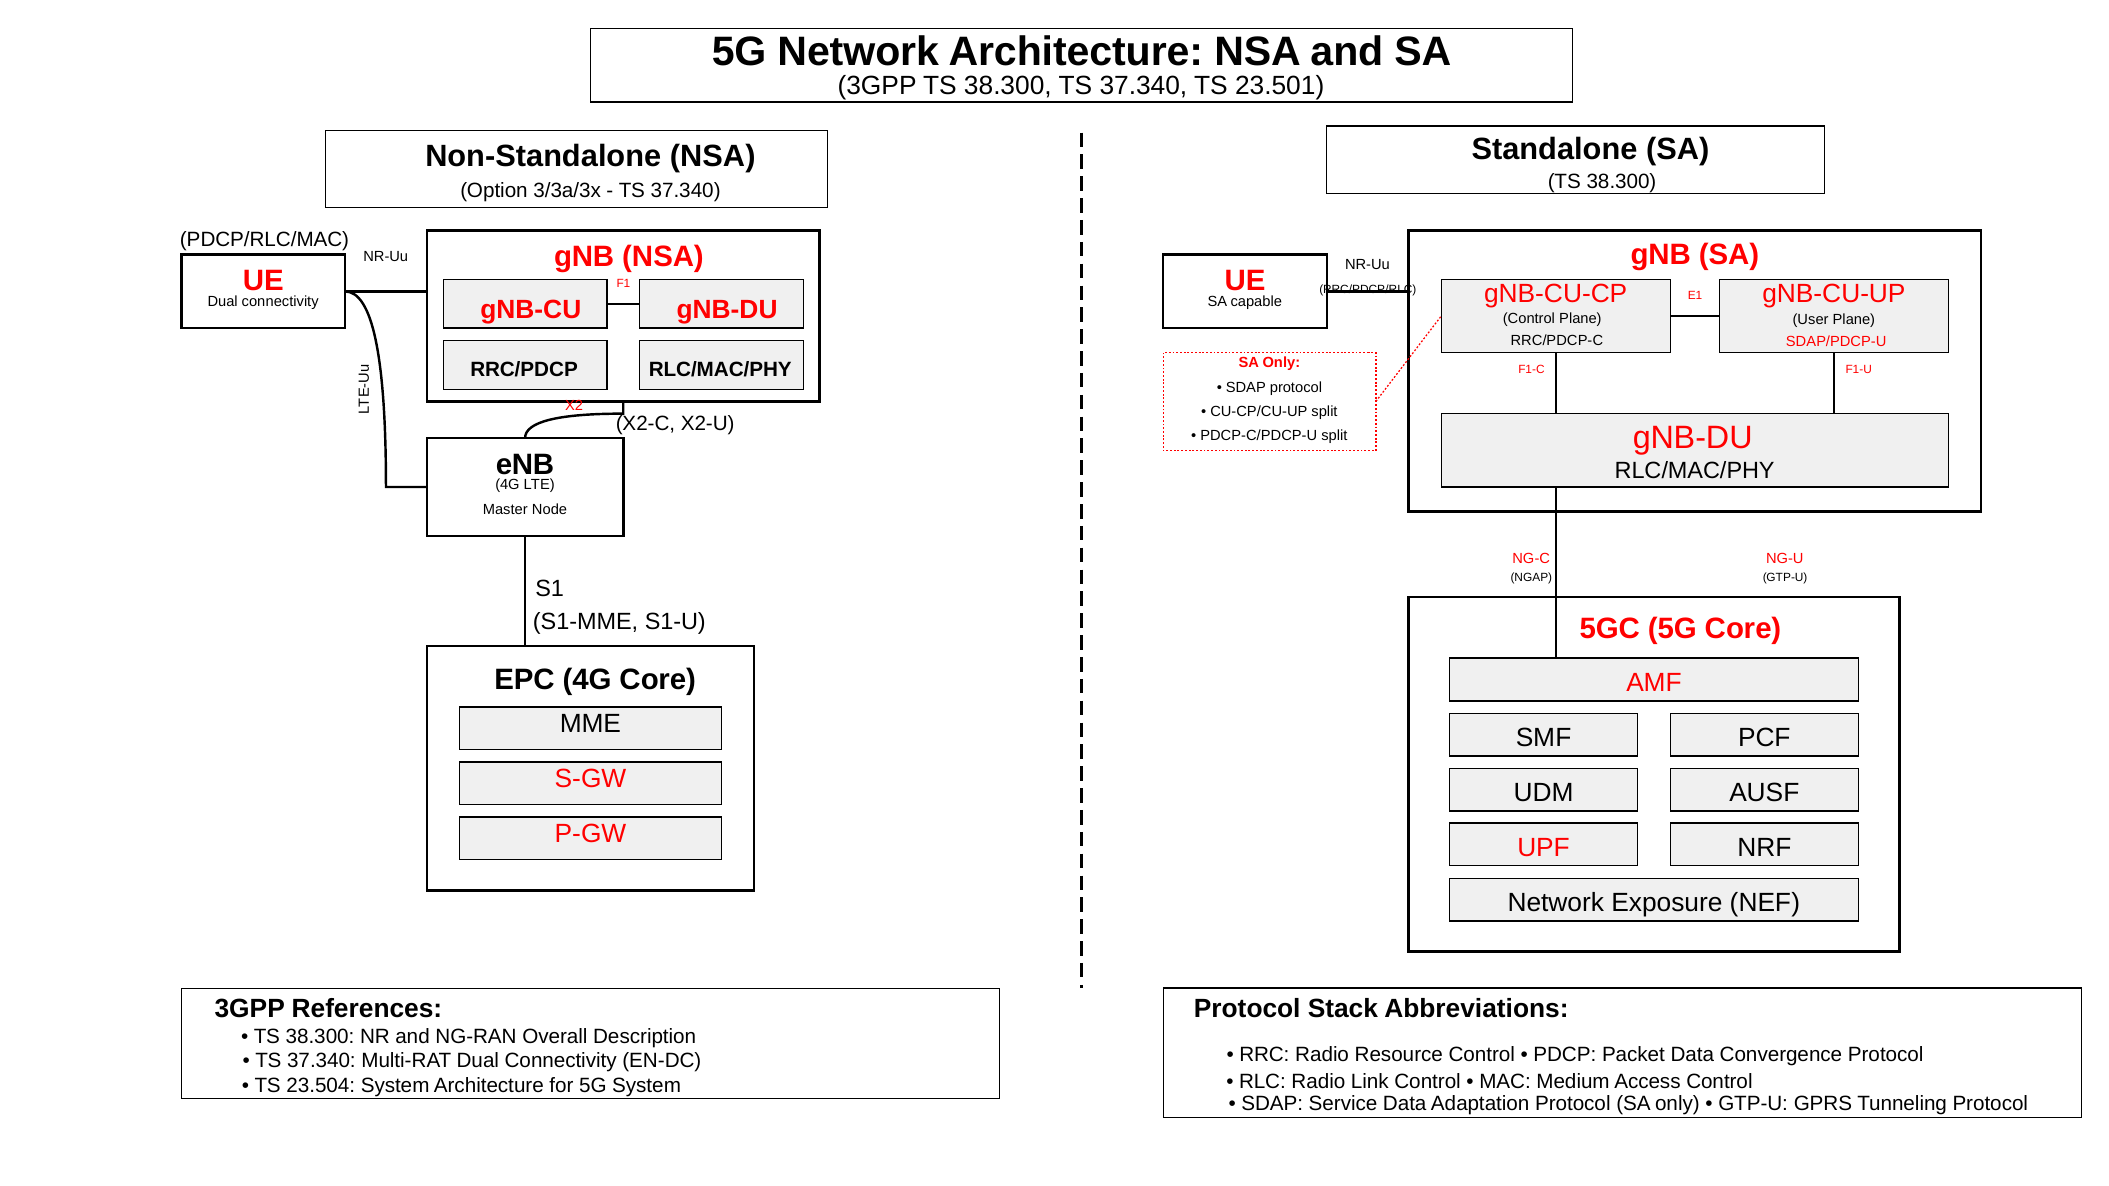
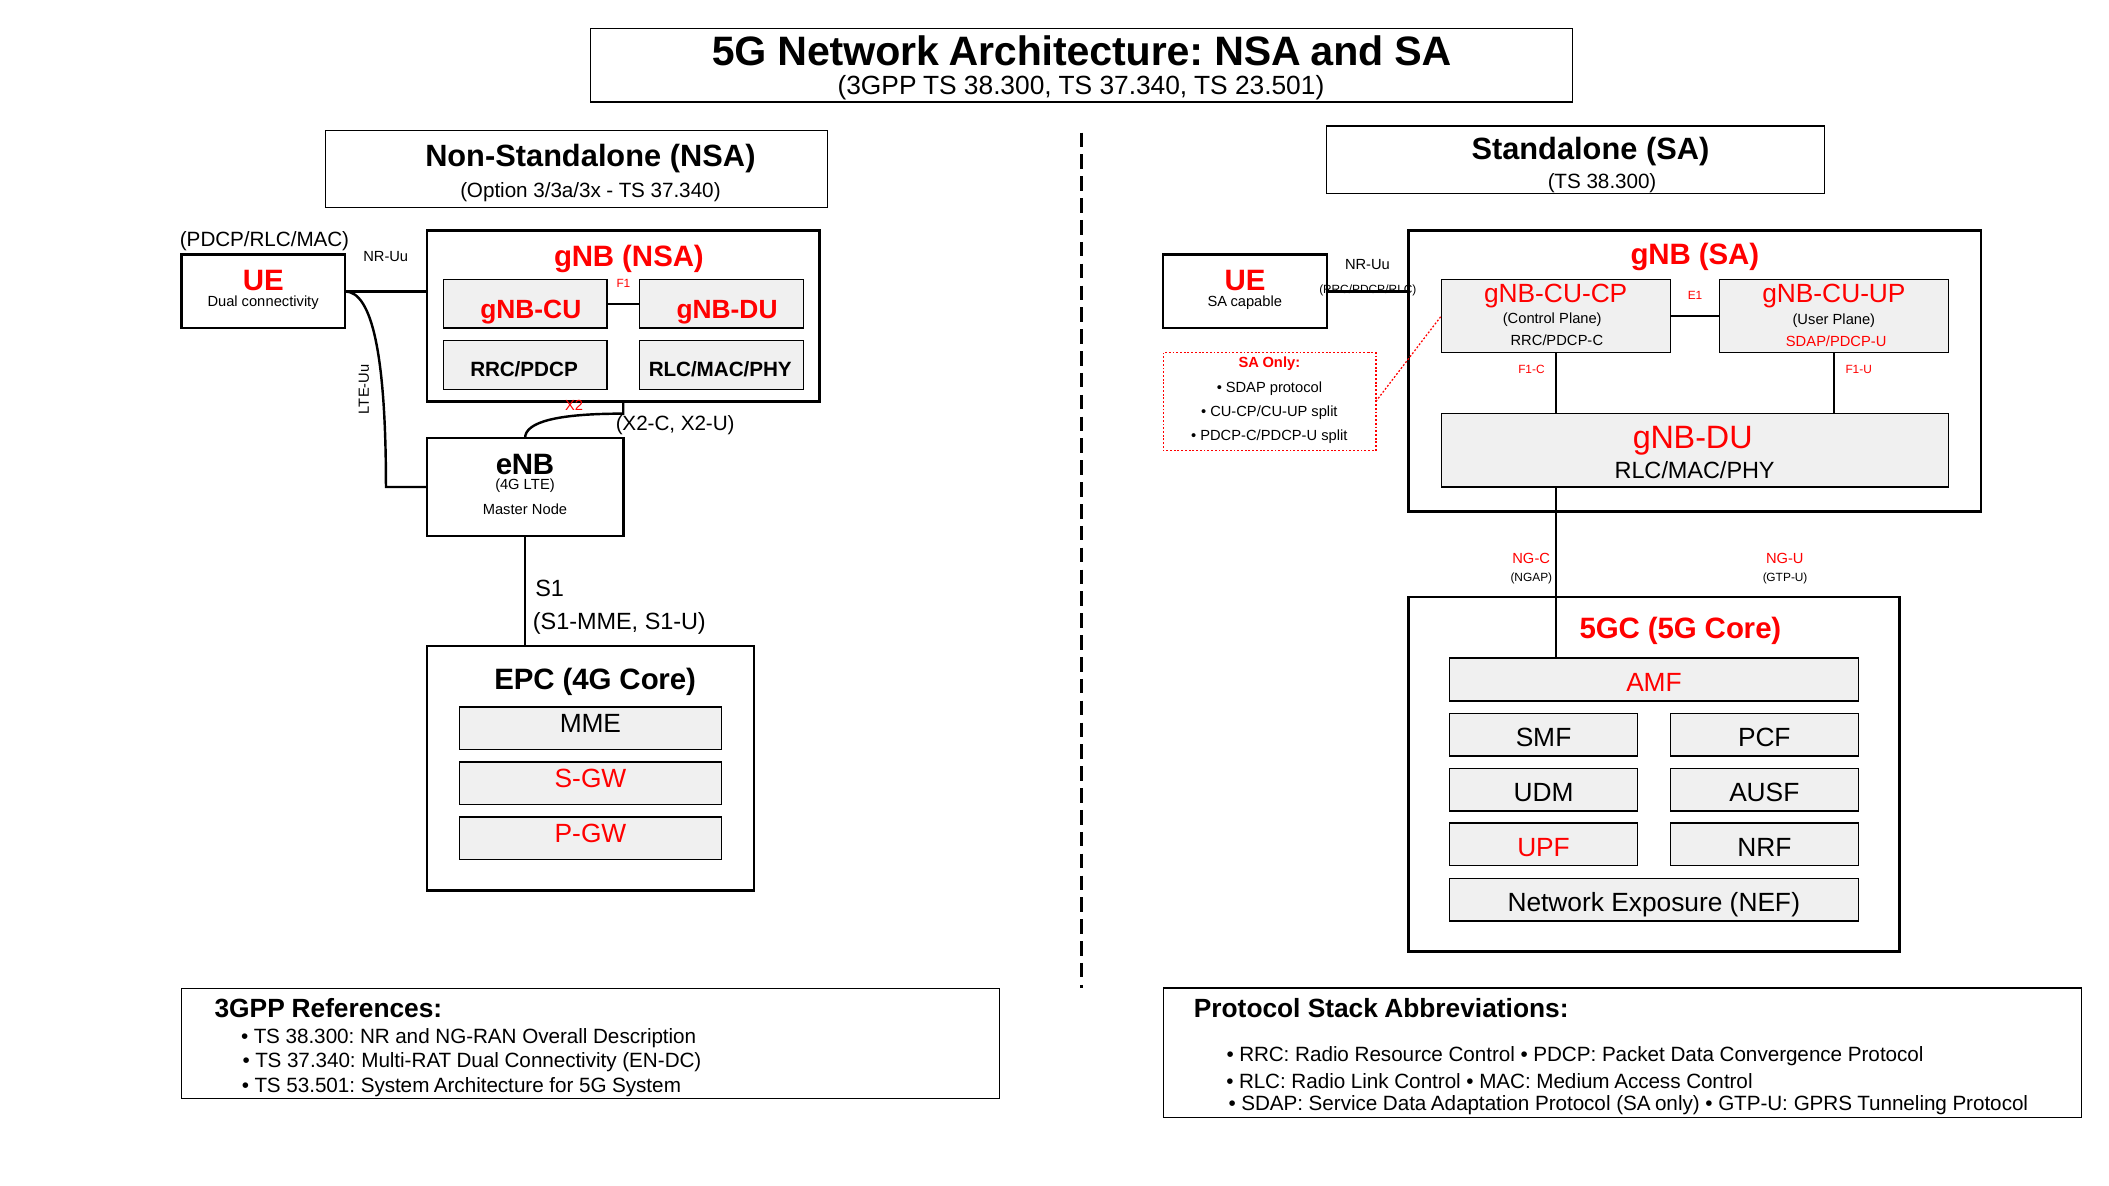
23.504: 23.504 -> 53.501 (321, 1086)
